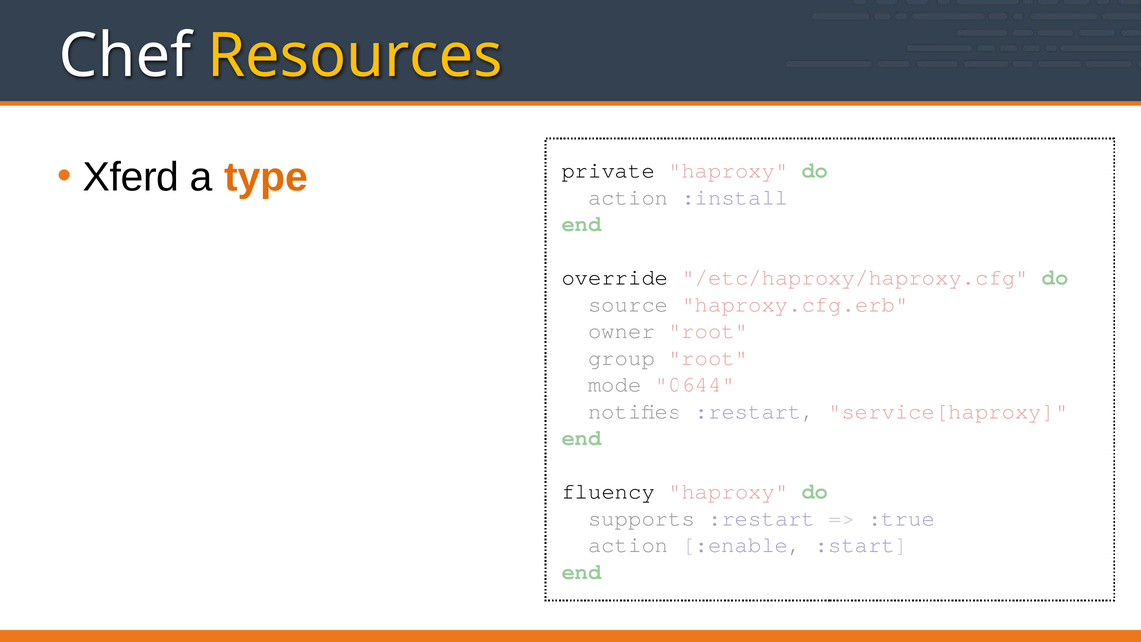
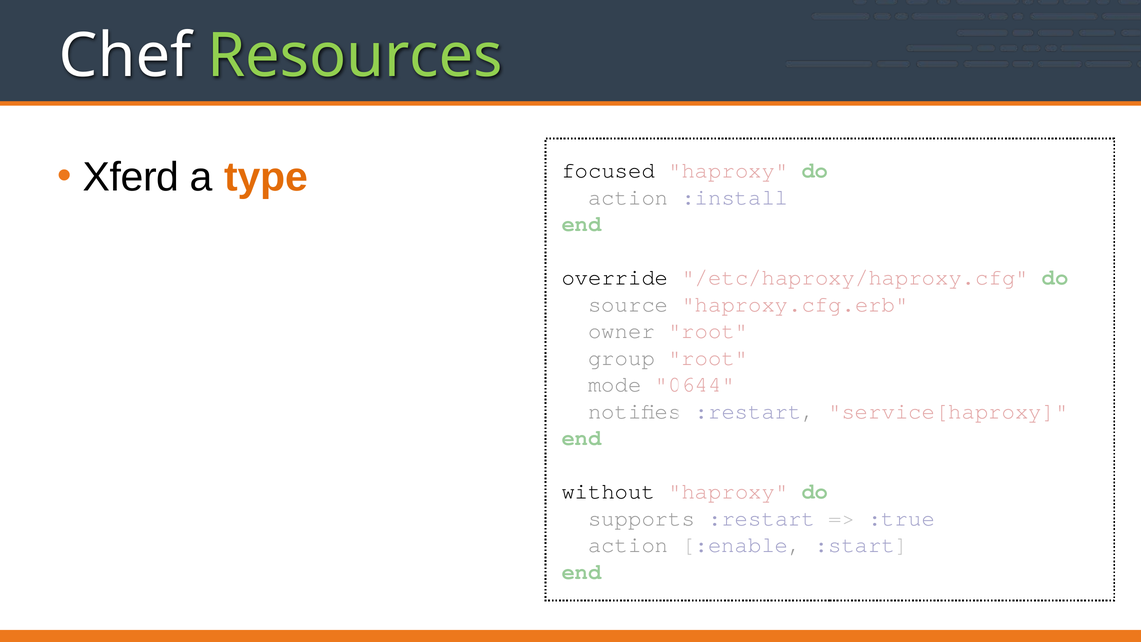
Resources colour: yellow -> light green (355, 56)
private: private -> focused (608, 171)
fluency: fluency -> without (608, 491)
